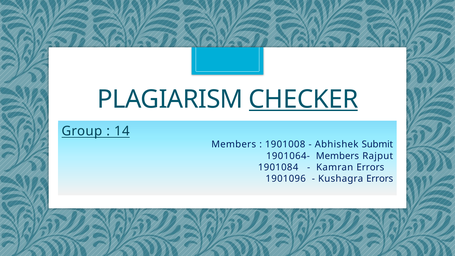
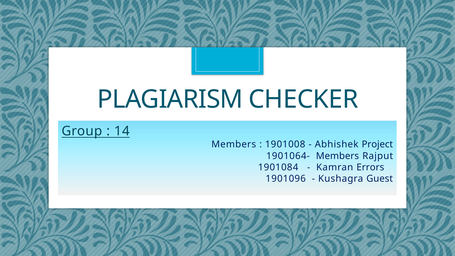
CHECKER underline: present -> none (303, 99)
Submit: Submit -> Project (377, 144)
Kushagra Errors: Errors -> Guest (380, 179)
